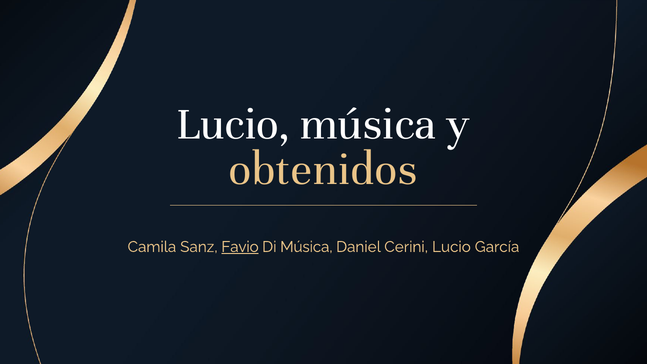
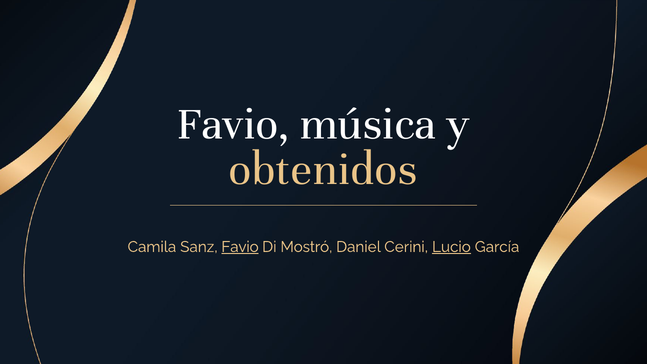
Lucio: Lucio -> Favio (233, 123)
Di Música: Música -> Mostró (306, 247)
Lucio underline: none -> present (451, 247)
